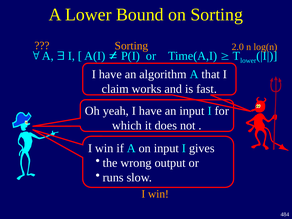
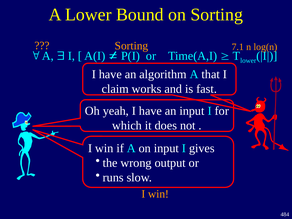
2.0: 2.0 -> 7.1 (238, 47)
